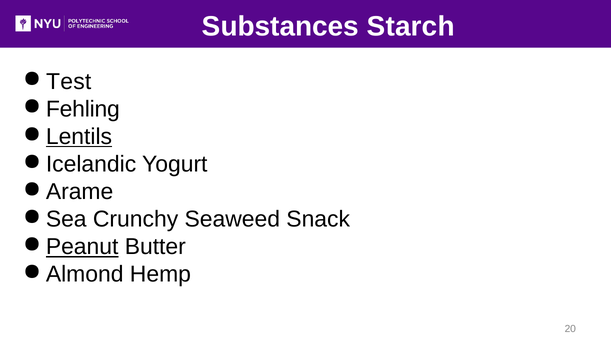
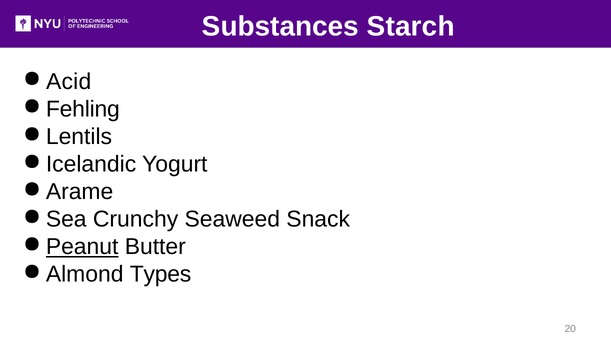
Test: Test -> Acid (69, 82)
Lentils underline: present -> none (79, 137)
Hemp: Hemp -> Types (161, 274)
